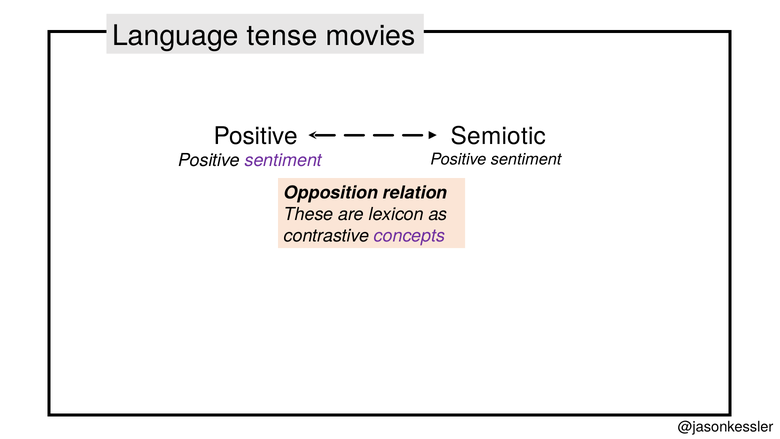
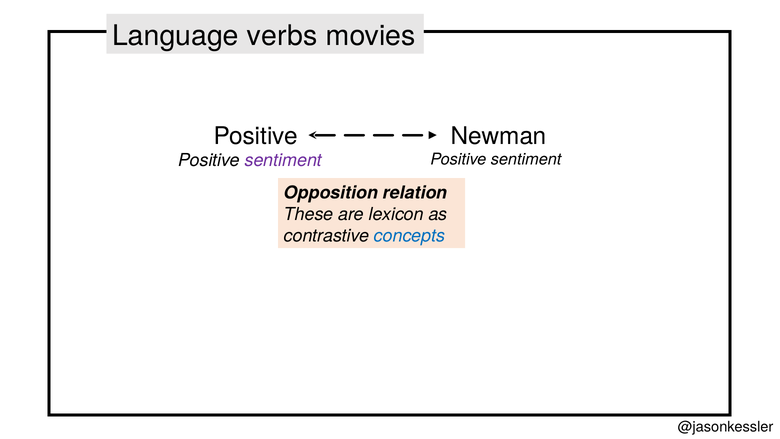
tense: tense -> verbs (282, 36)
Semiotic: Semiotic -> Newman (499, 136)
concepts colour: purple -> blue (409, 236)
